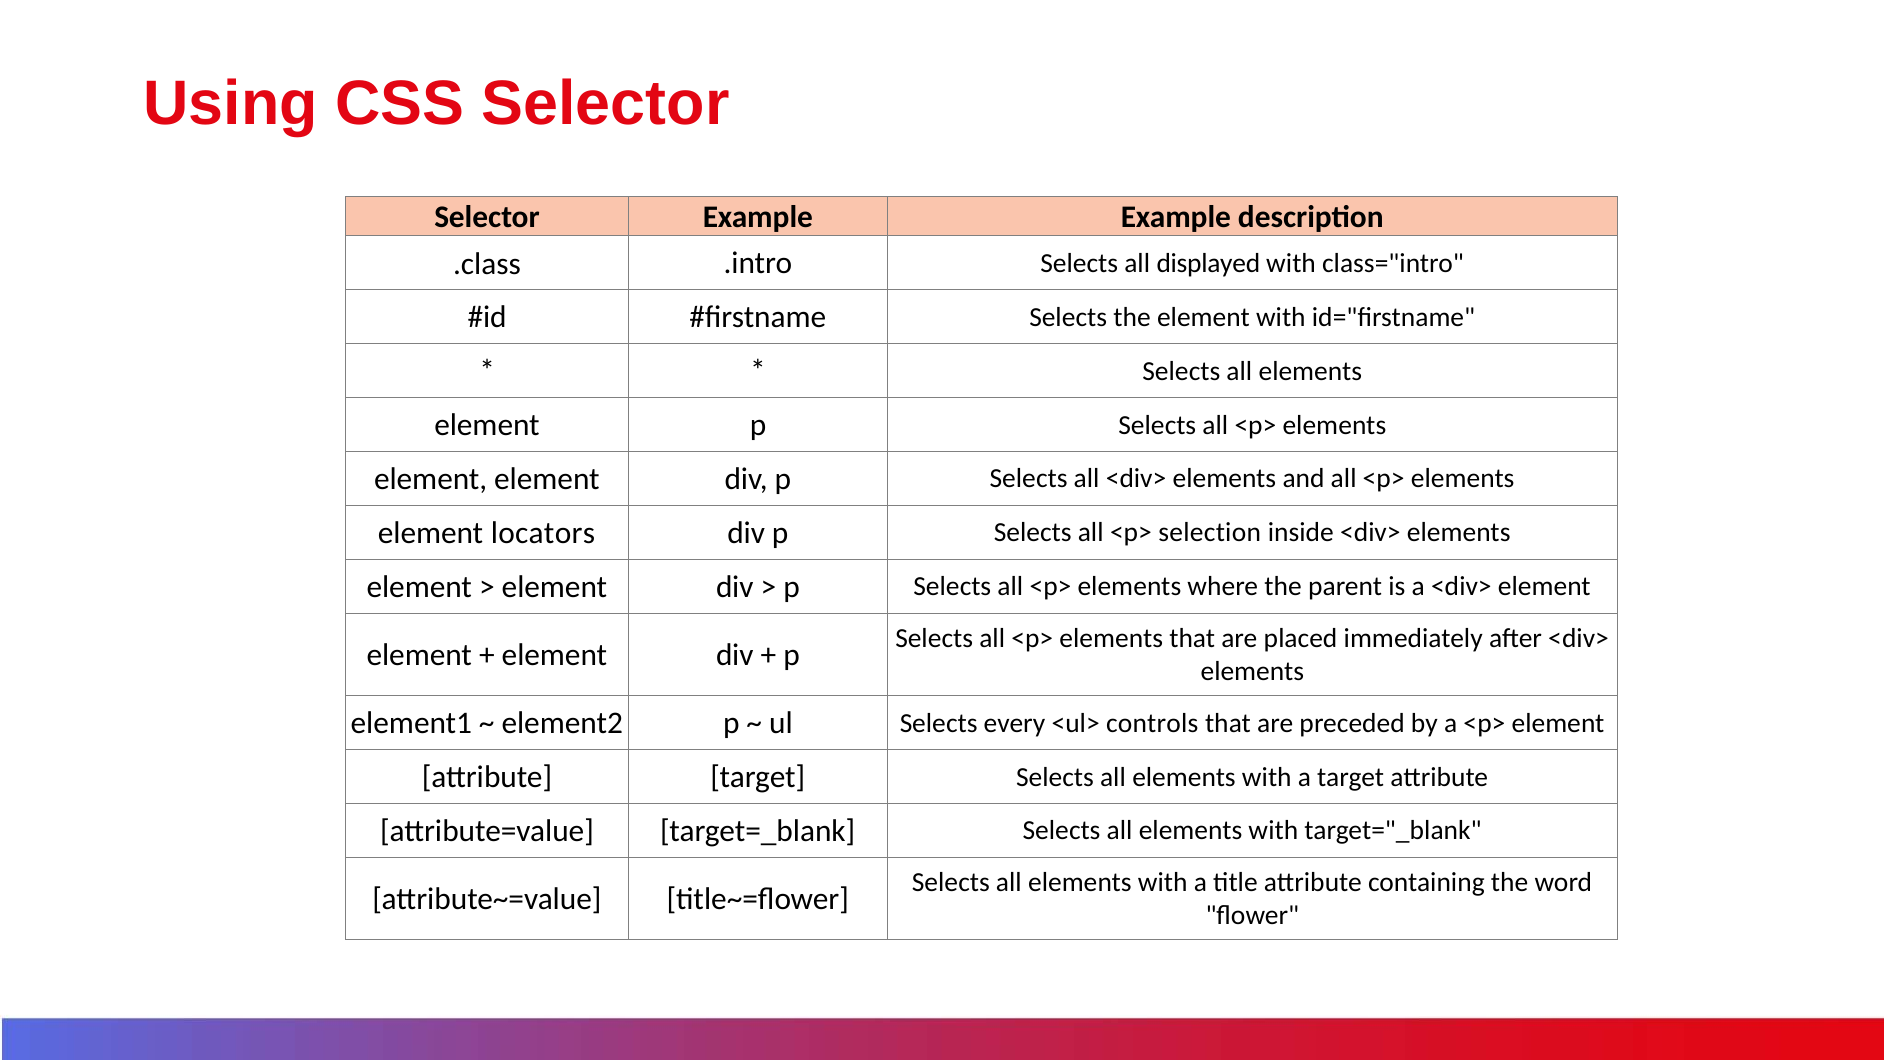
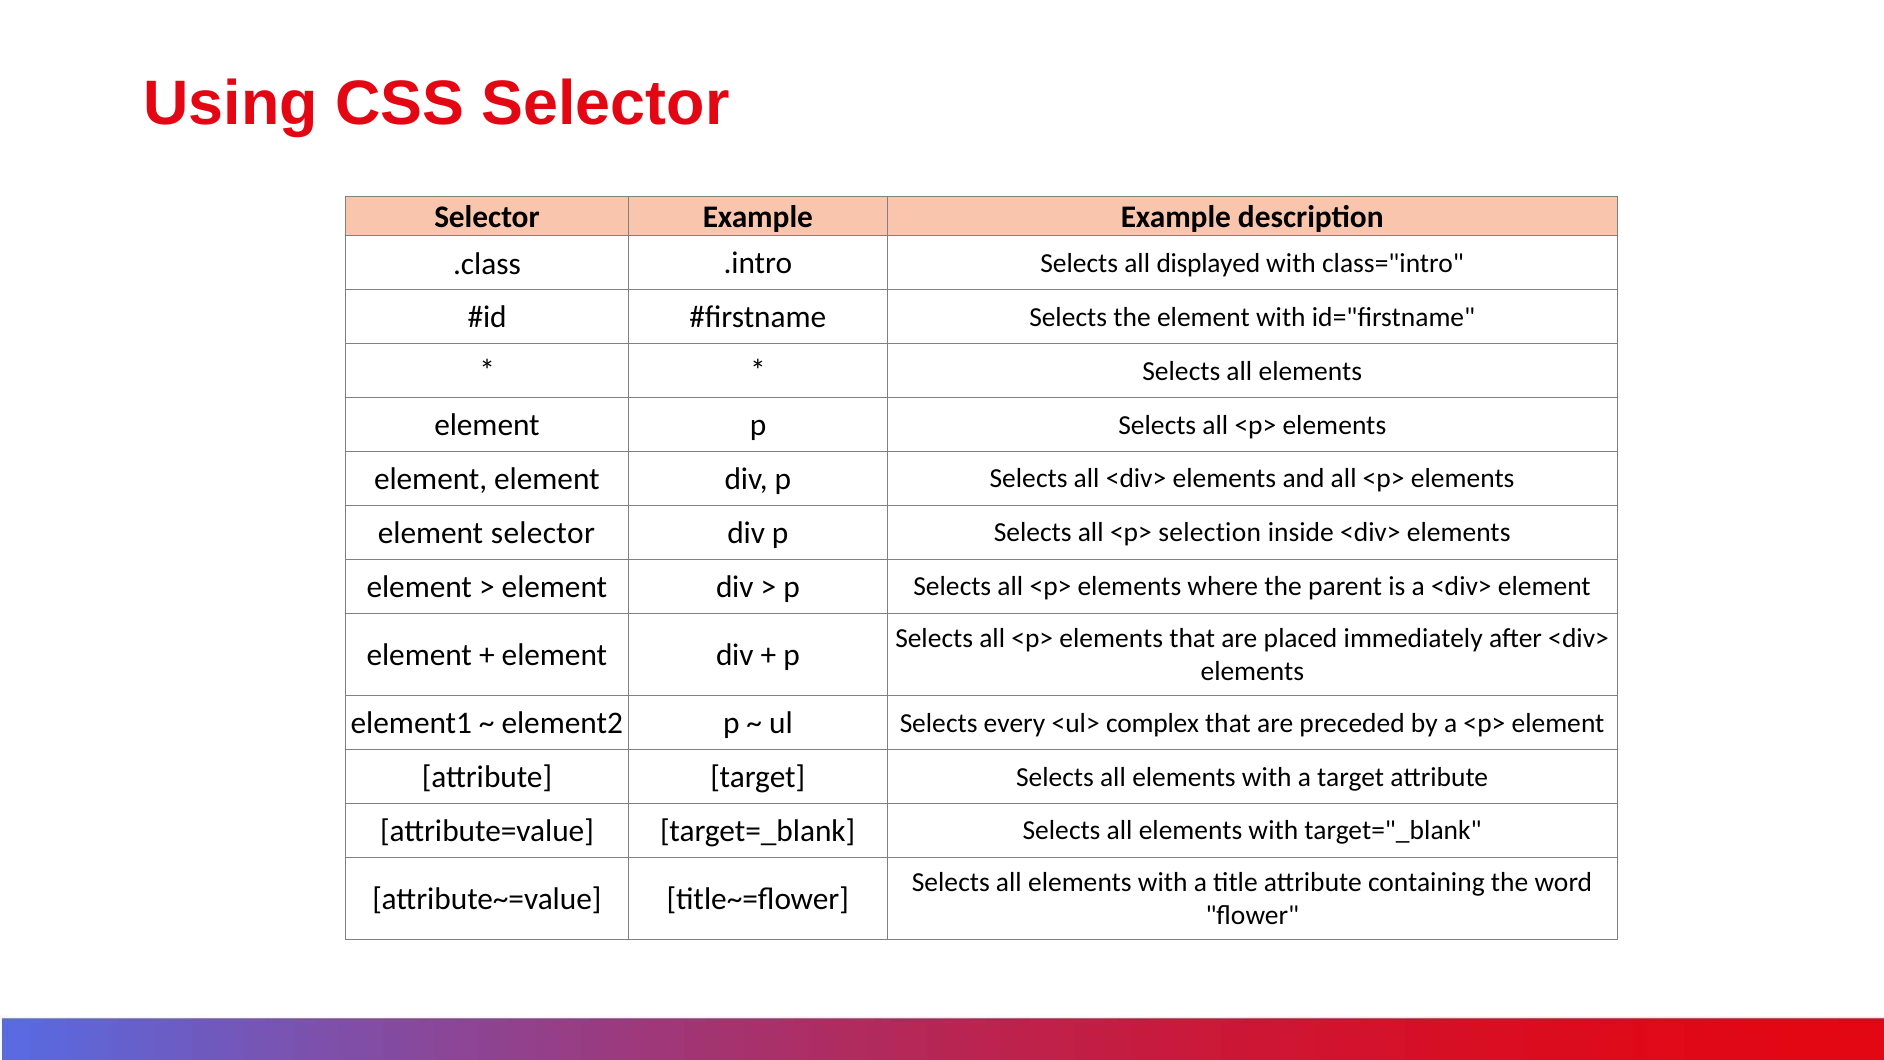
element locators: locators -> selector (543, 533)
controls: controls -> complex (1152, 723)
